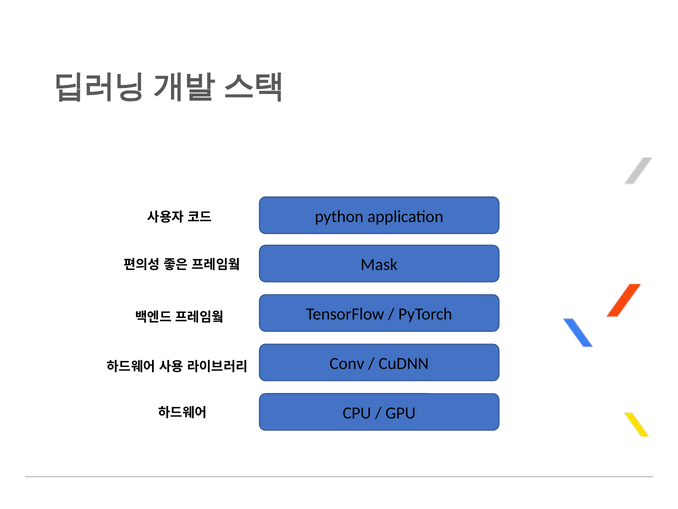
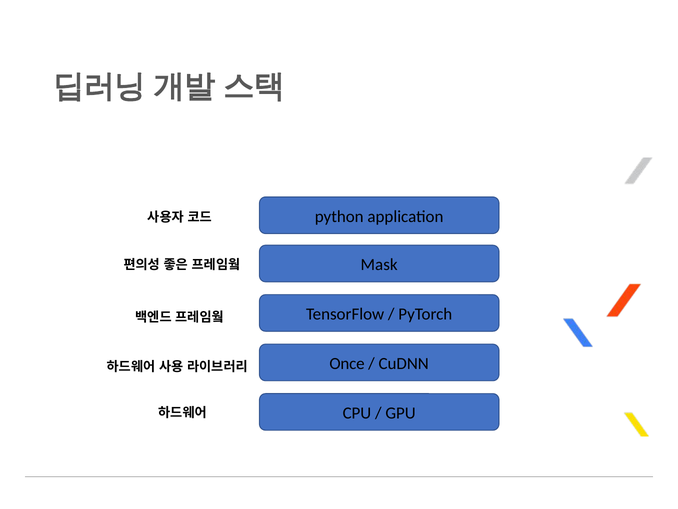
Conv: Conv -> Once (347, 363)
